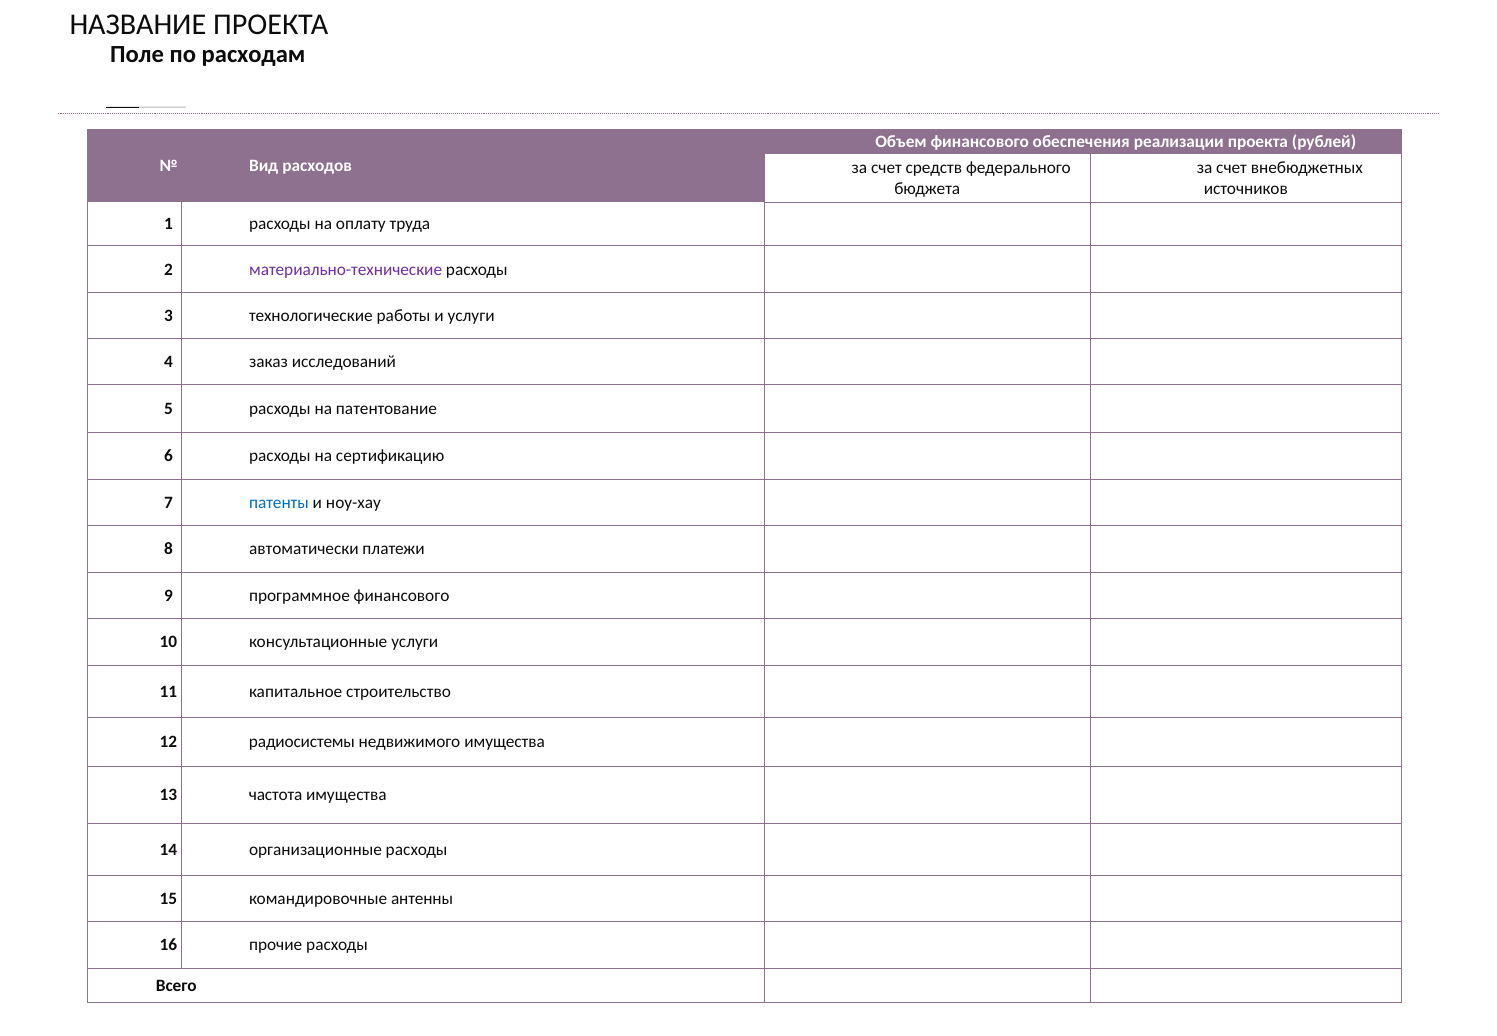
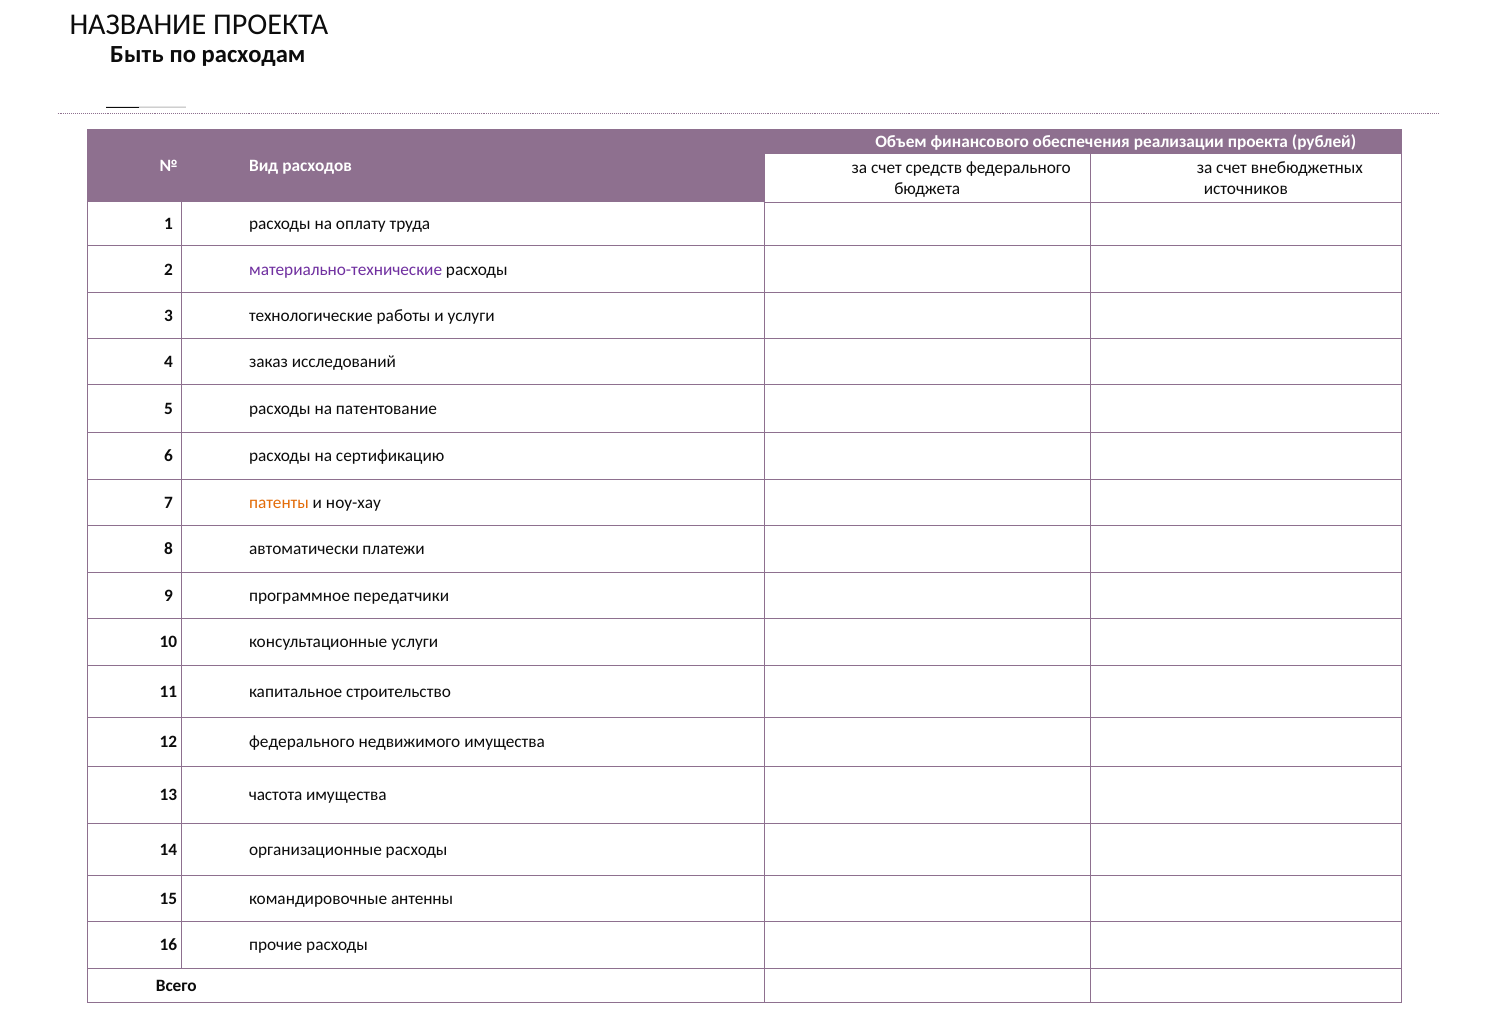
Поле: Поле -> Быть (137, 55)
патенты colour: blue -> orange (279, 503)
программное финансового: финансового -> передатчики (402, 596)
12 радиосистемы: радиосистемы -> федерального (302, 742)
